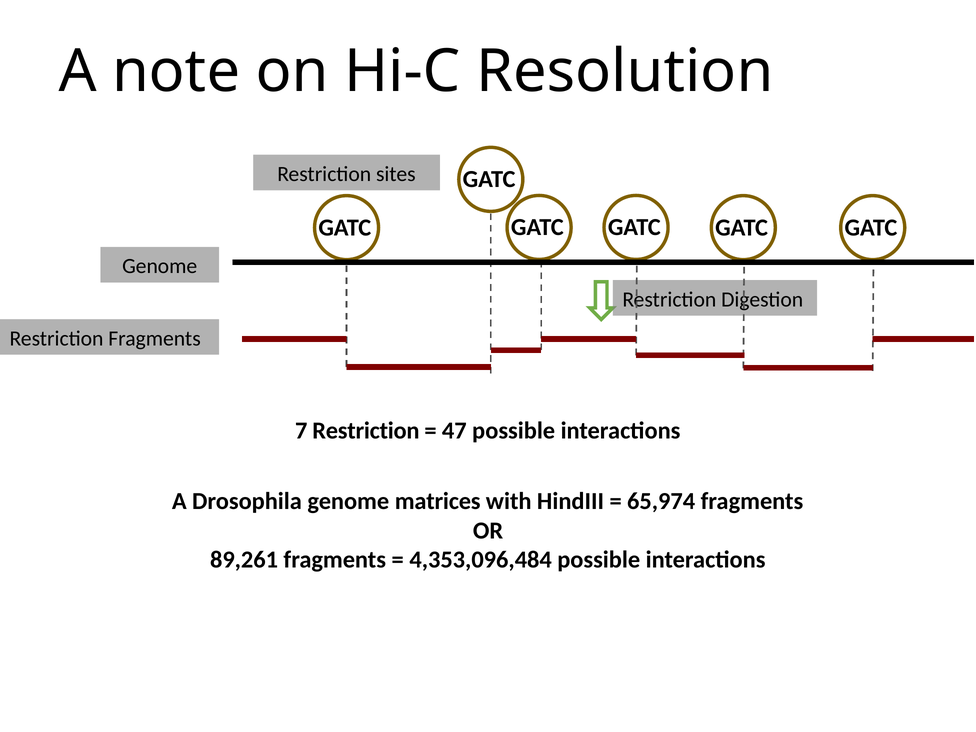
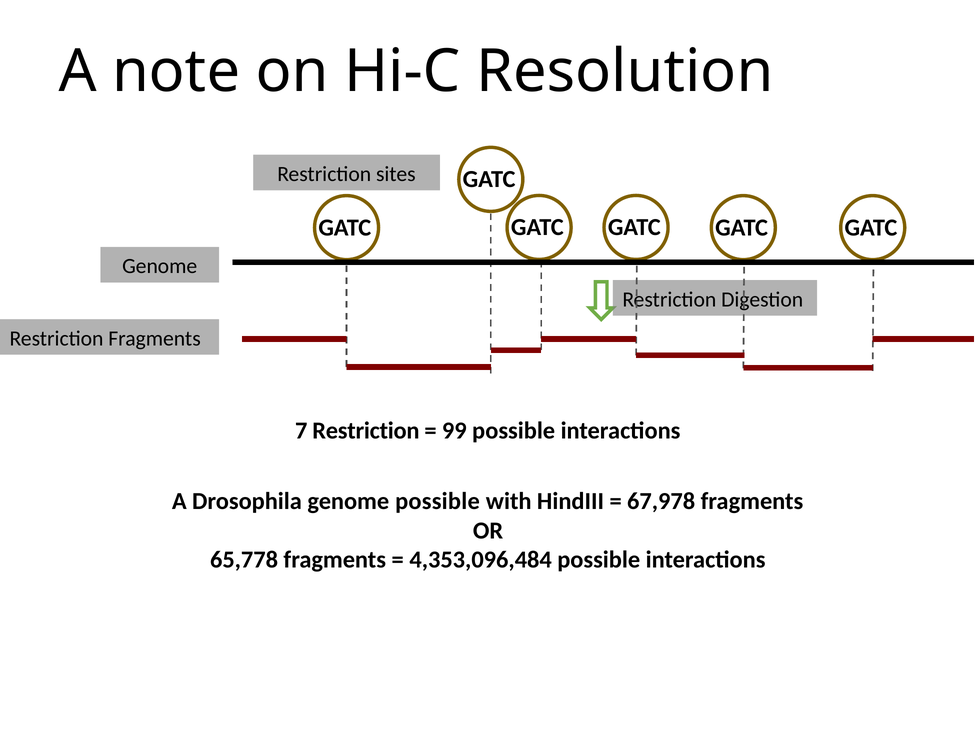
47: 47 -> 99 (454, 431)
genome matrices: matrices -> possible (437, 501)
65,974: 65,974 -> 67,978 (661, 501)
89,261: 89,261 -> 65,778 (244, 560)
